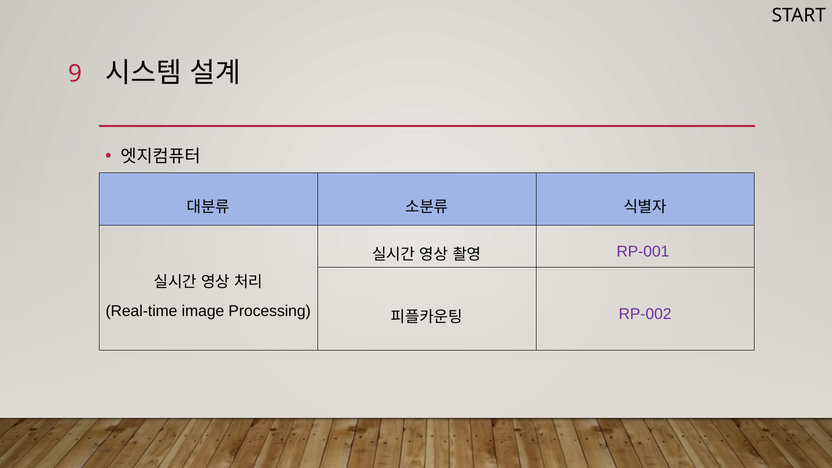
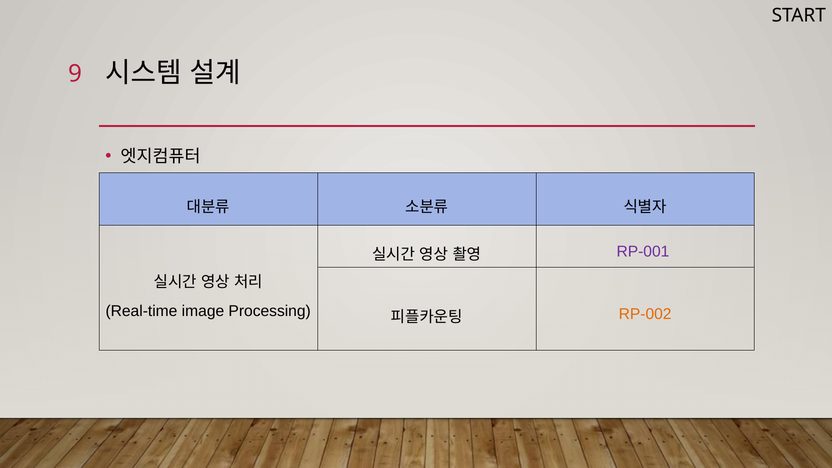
RP-002 colour: purple -> orange (645, 314)
